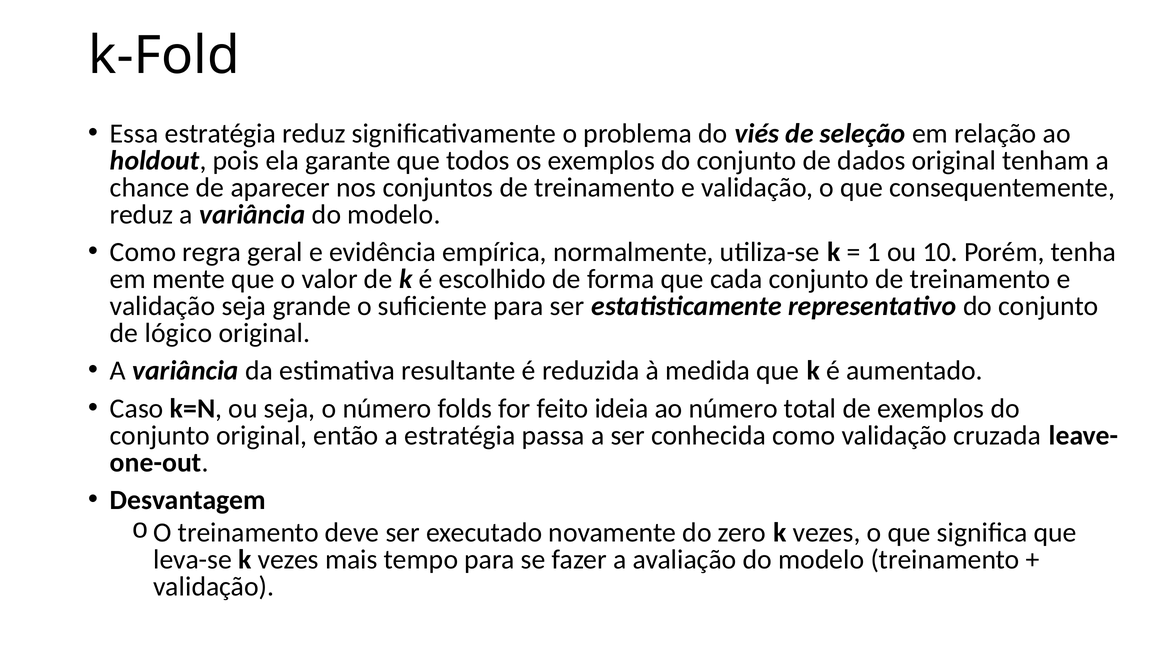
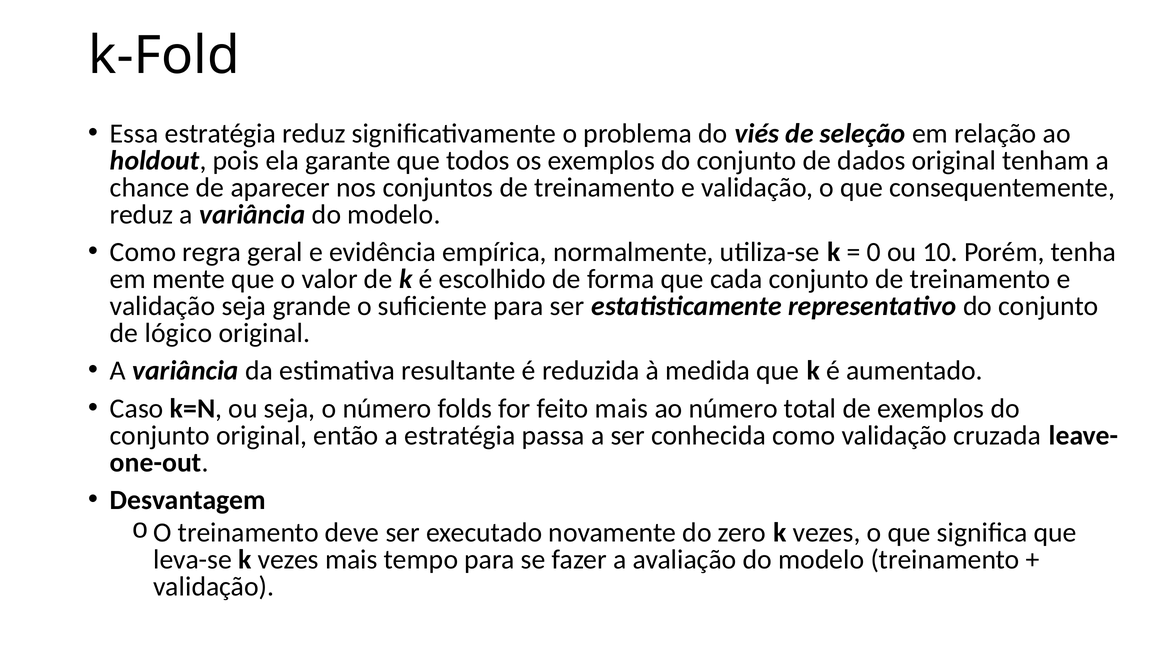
1: 1 -> 0 (874, 252)
feito ideia: ideia -> mais (621, 409)
